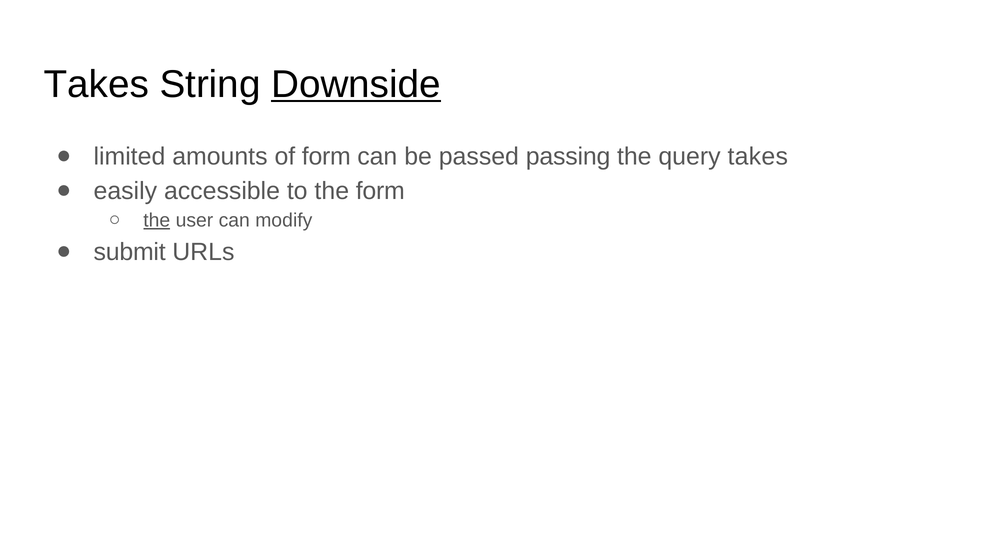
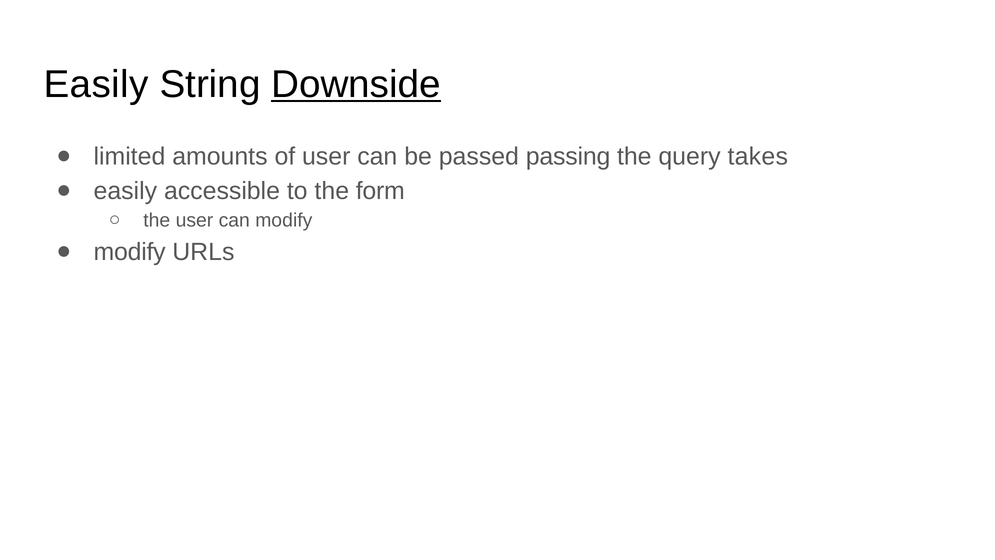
Takes: Takes -> Easily (96, 84)
of form: form -> user (326, 156)
the underline: present -> none (157, 220)
submit: submit -> modify (130, 252)
